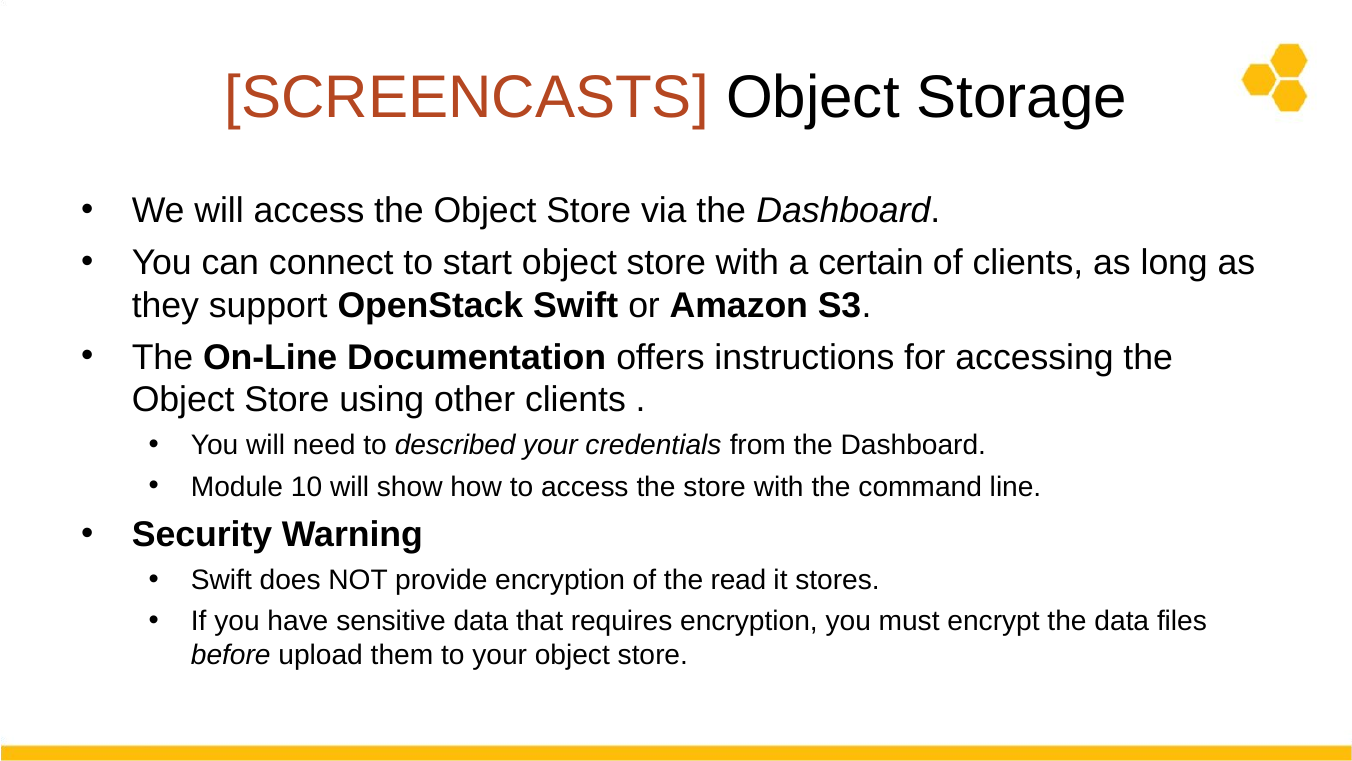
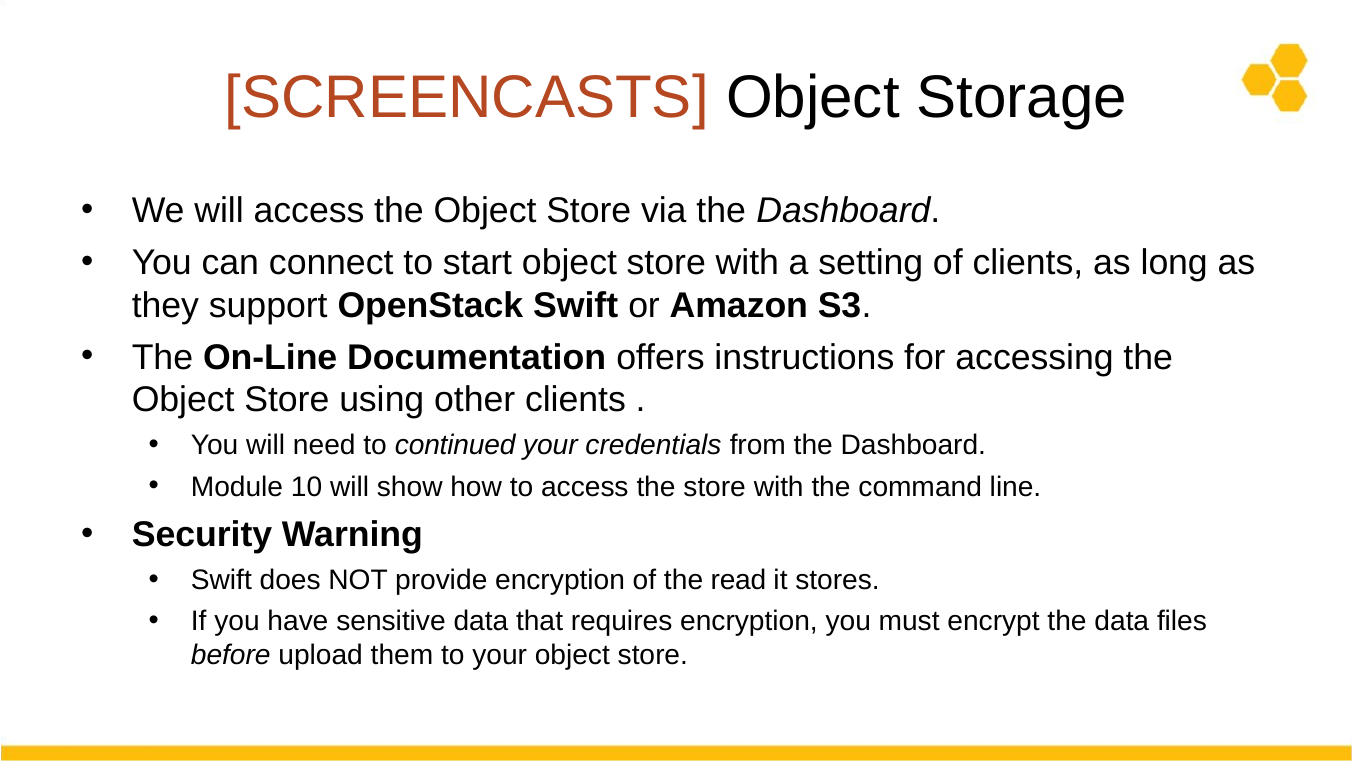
certain: certain -> setting (871, 263)
described: described -> continued (455, 445)
